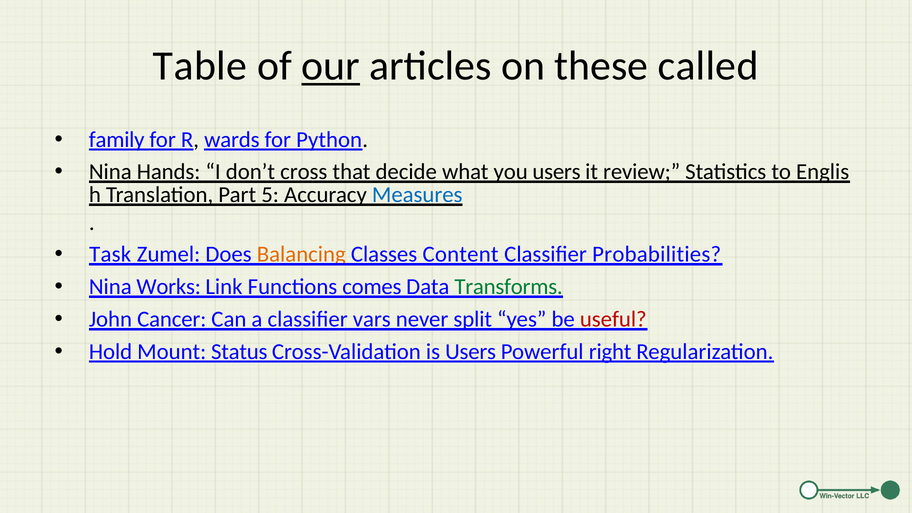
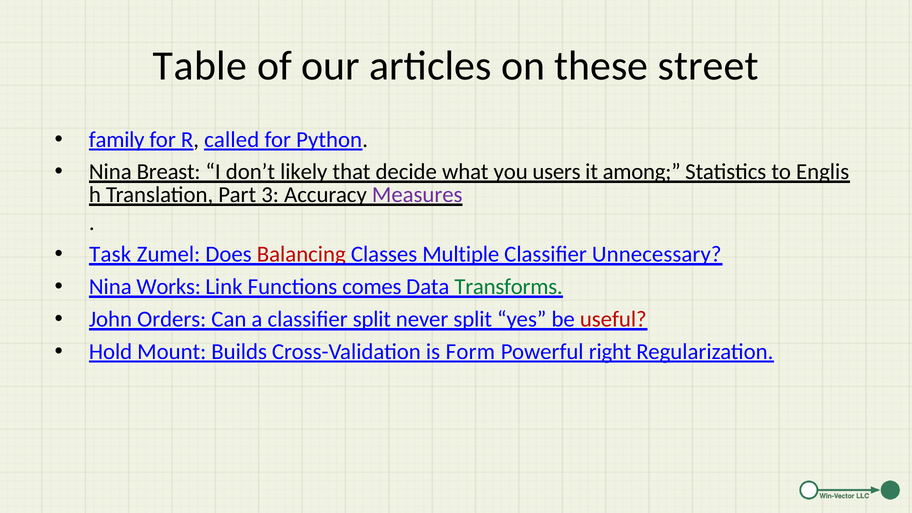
our underline: present -> none (331, 66)
called: called -> street (708, 66)
wards: wards -> called (232, 140)
Hands: Hands -> Breast (169, 172)
cross: cross -> likely (304, 172)
review: review -> among (642, 172)
5: 5 -> 3 (270, 195)
Measures colour: blue -> purple (417, 195)
Balancing colour: orange -> red (301, 254)
Content: Content -> Multiple (461, 254)
Probabilities: Probabilities -> Unnecessary (657, 254)
Cancer: Cancer -> Orders (172, 319)
classifier vars: vars -> split (372, 319)
Status: Status -> Builds (239, 352)
is Users: Users -> Form (470, 352)
